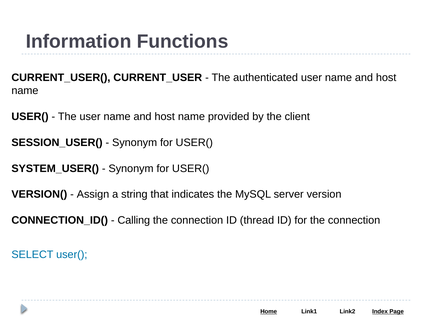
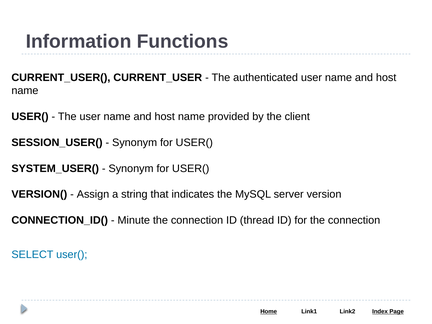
Calling: Calling -> Minute (134, 220)
